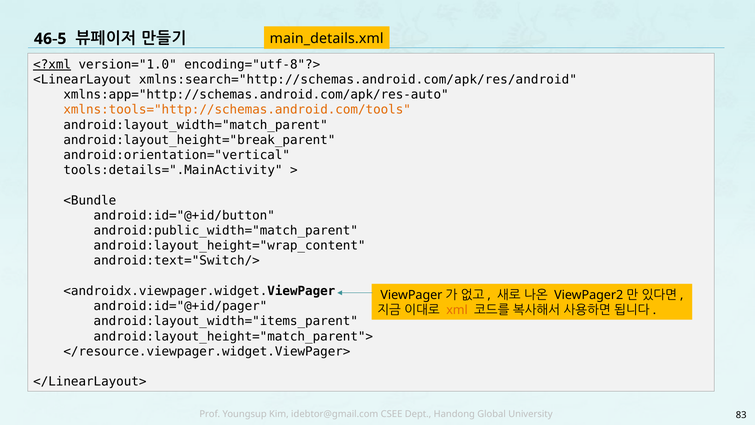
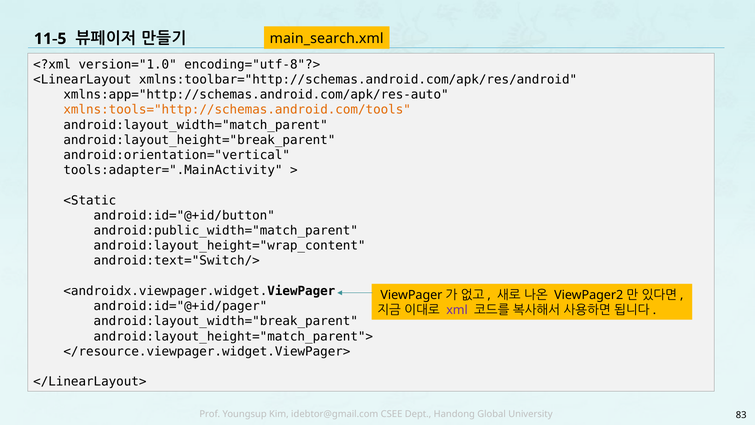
main_details.xml: main_details.xml -> main_search.xml (327, 39)
46-5: 46-5 -> 11-5 (50, 39)
<?xml underline: present -> none (52, 64)
xmlns:search="http://schemas.android.com/apk/res/android: xmlns:search="http://schemas.android.com/apk/res/android -> xmlns:toolbar="http://schemas.android.com/apk/res/android (358, 80)
tools:details=".MainActivity: tools:details=".MainActivity -> tools:adapter=".MainActivity (173, 170)
<Bundle: <Bundle -> <Static (90, 200)
xml colour: orange -> purple (457, 310)
android:layout_width="items_parent: android:layout_width="items_parent -> android:layout_width="break_parent (226, 321)
